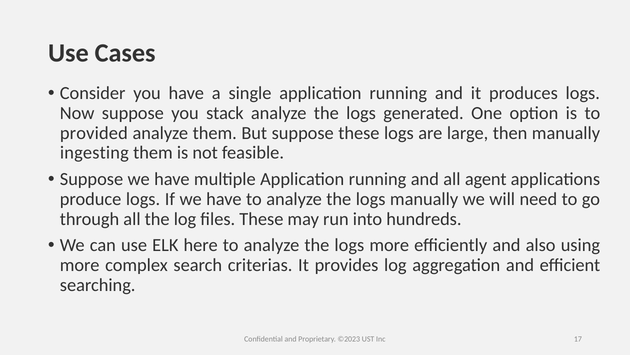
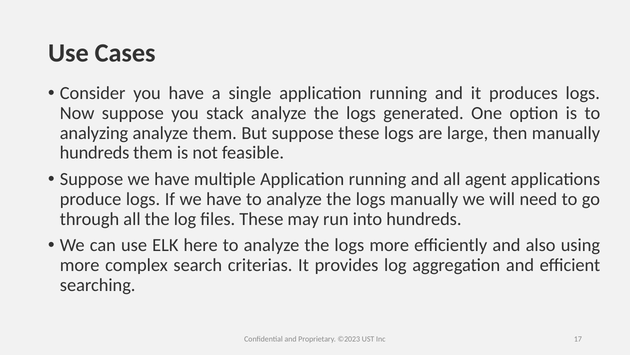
provided: provided -> analyzing (94, 133)
ingesting: ingesting -> hundreds (95, 153)
